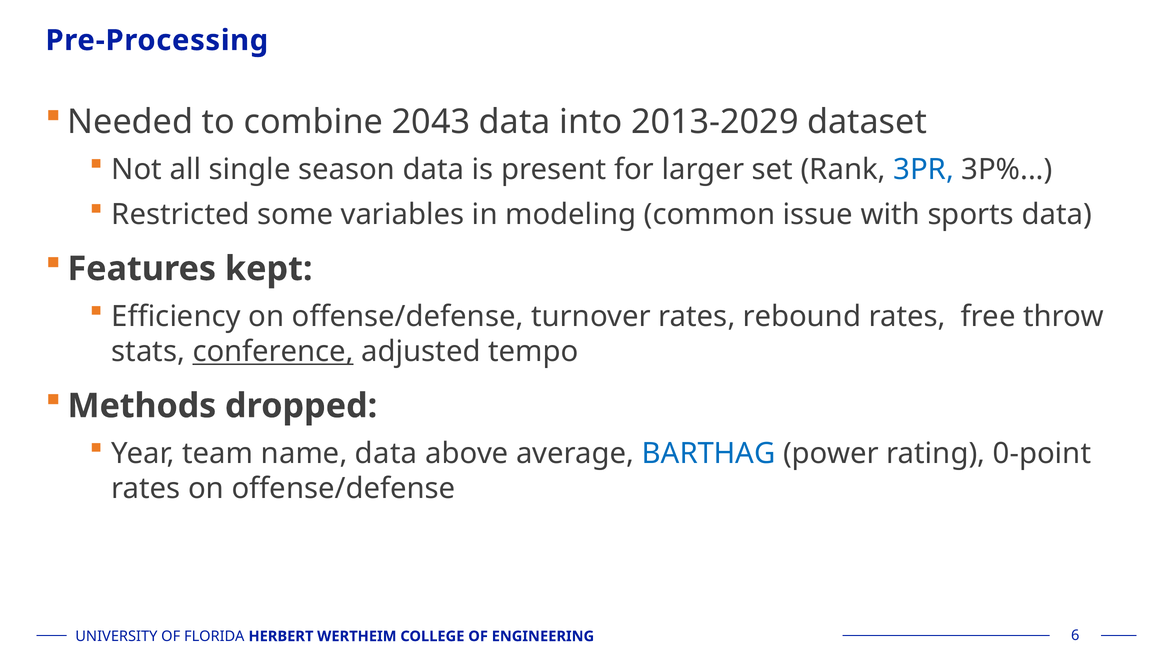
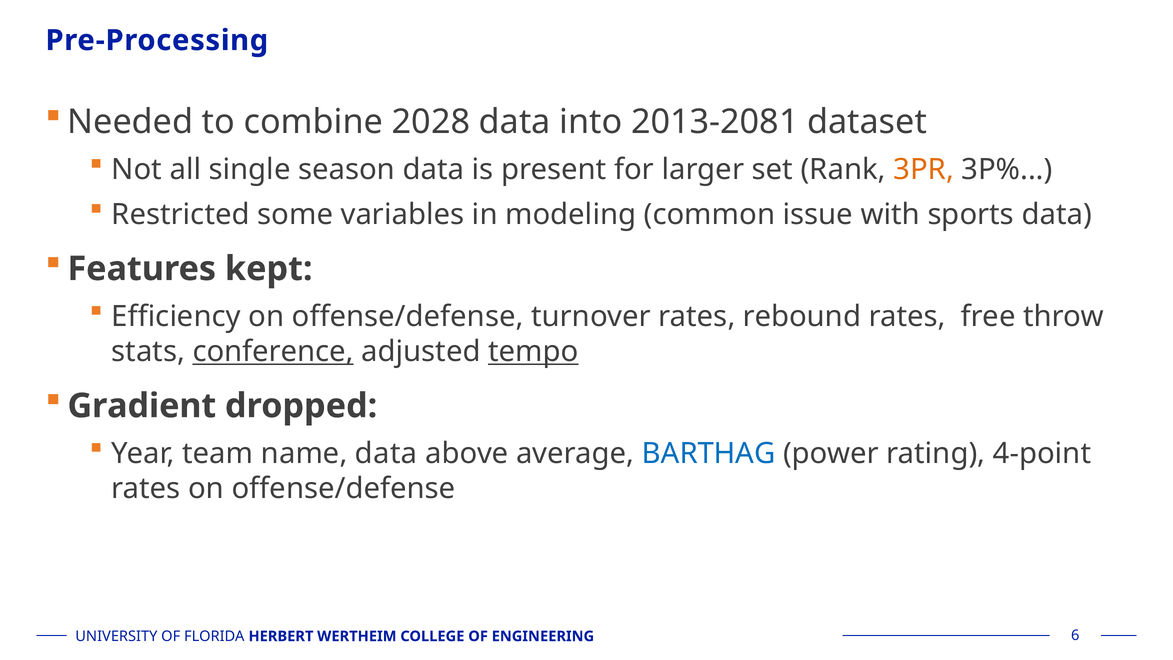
2043: 2043 -> 2028 (431, 122)
2013-2029: 2013-2029 -> 2013-2081 (715, 122)
3PR colour: blue -> orange (924, 169)
tempo underline: none -> present (533, 351)
Methods: Methods -> Gradient (142, 406)
0-point: 0-point -> 4-point (1042, 453)
